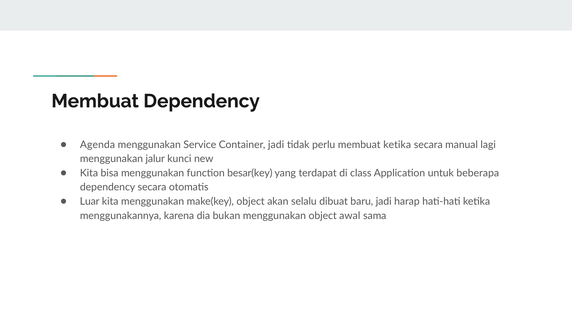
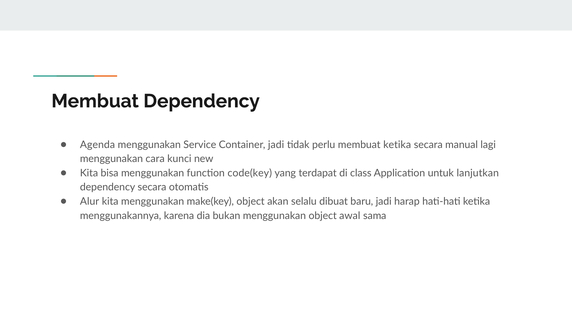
jalur: jalur -> cara (155, 159)
besar(key: besar(key -> code(key (250, 173)
beberapa: beberapa -> lanjutkan (478, 173)
Luar: Luar -> Alur (90, 201)
